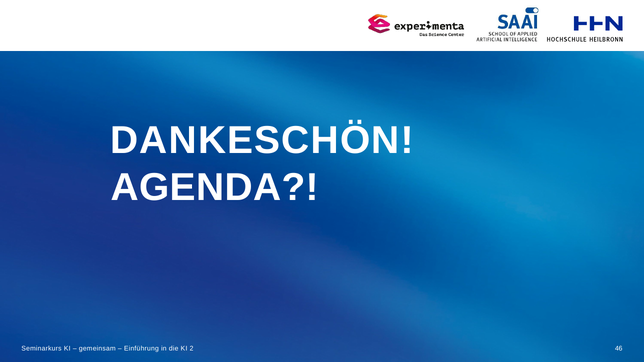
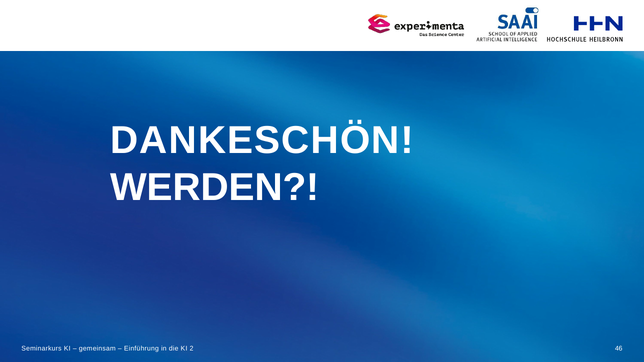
AGENDA: AGENDA -> WERDEN (215, 187)
